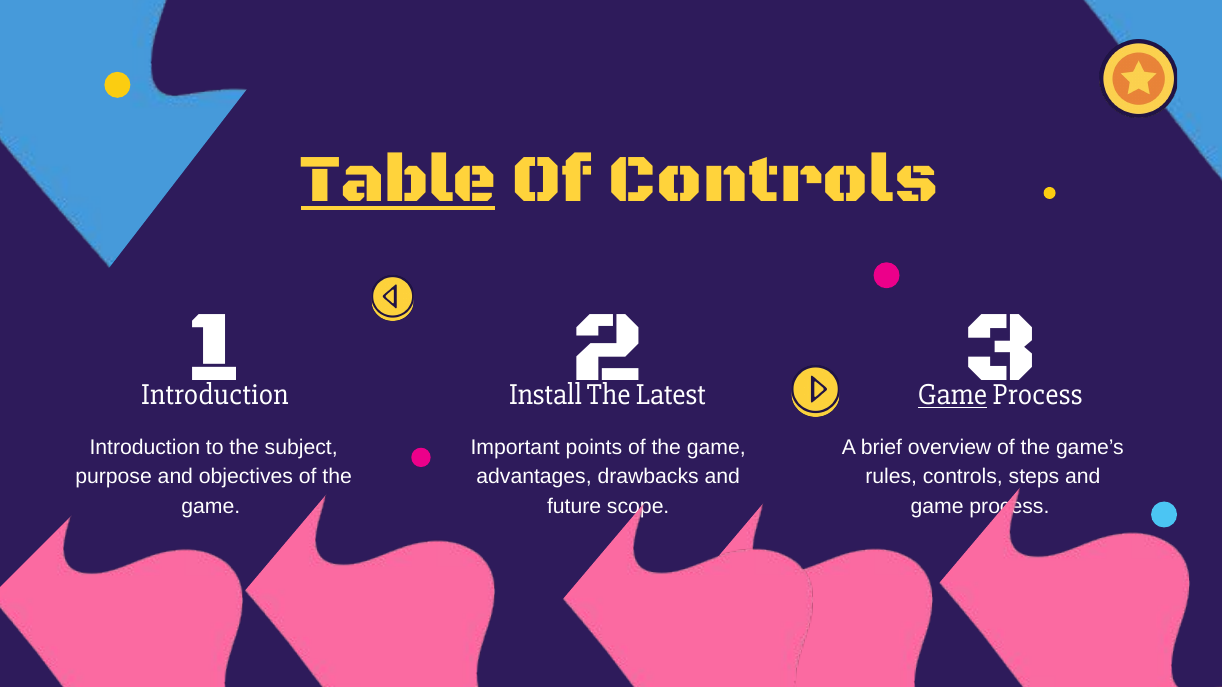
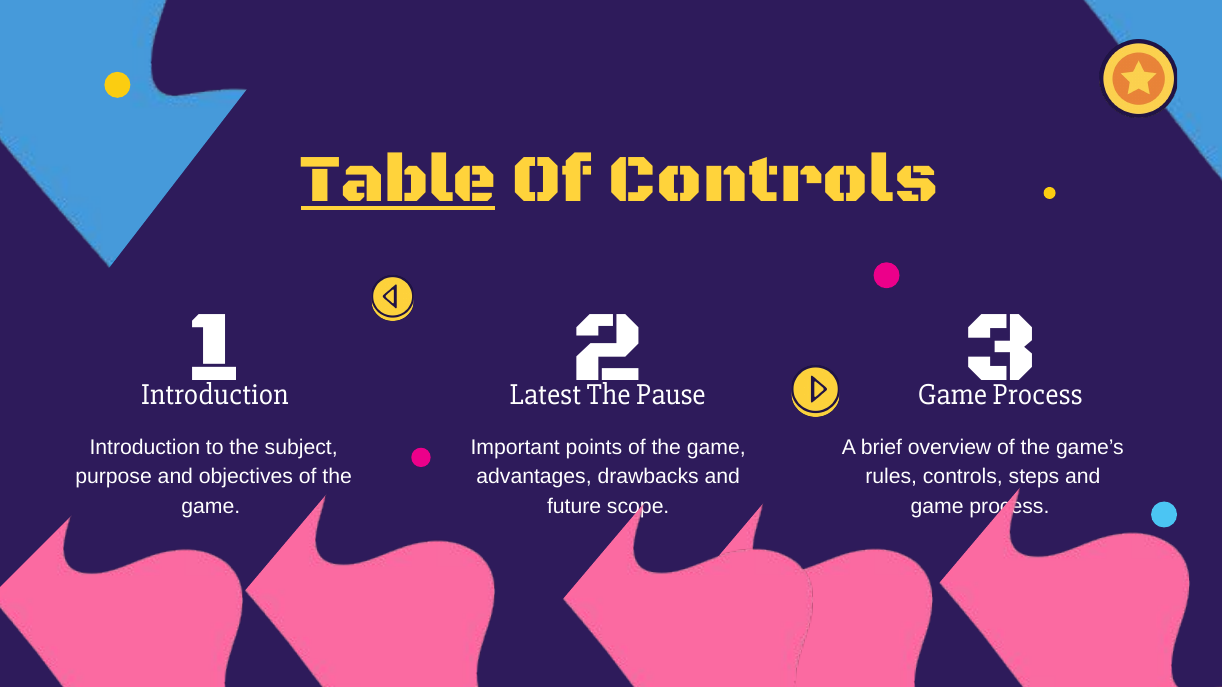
Install: Install -> Latest (545, 395)
Latest: Latest -> Pause (671, 395)
Game underline: present -> none (952, 395)
